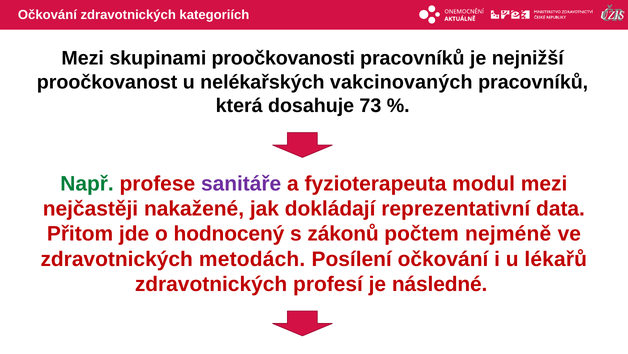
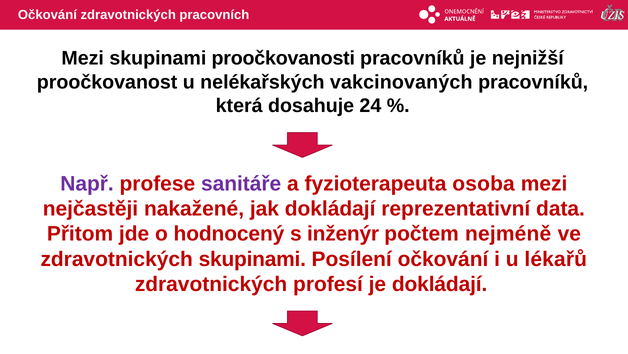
kategoriích: kategoriích -> pracovních (214, 15)
73: 73 -> 24 (370, 105)
Např colour: green -> purple (87, 183)
modul: modul -> osoba (484, 183)
zákonů: zákonů -> inženýr (343, 234)
zdravotnických metodách: metodách -> skupinami (252, 259)
je následné: následné -> dokládají (440, 284)
